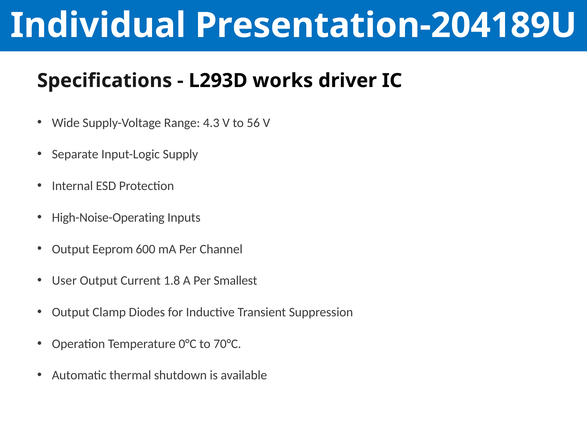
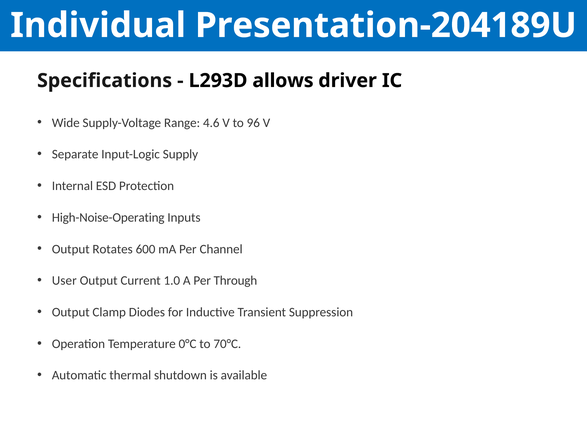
works: works -> allows (283, 81)
4.3: 4.3 -> 4.6 (211, 123)
56: 56 -> 96 (253, 123)
Eeprom: Eeprom -> Rotates (113, 249)
1.8: 1.8 -> 1.0 (172, 281)
Smallest: Smallest -> Through (235, 281)
